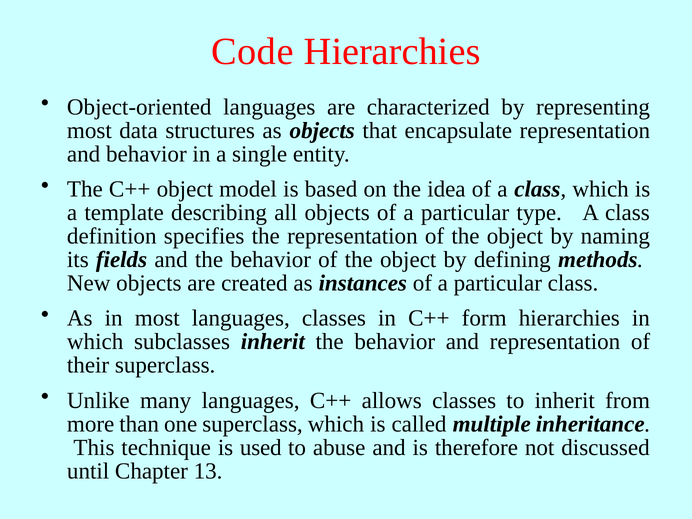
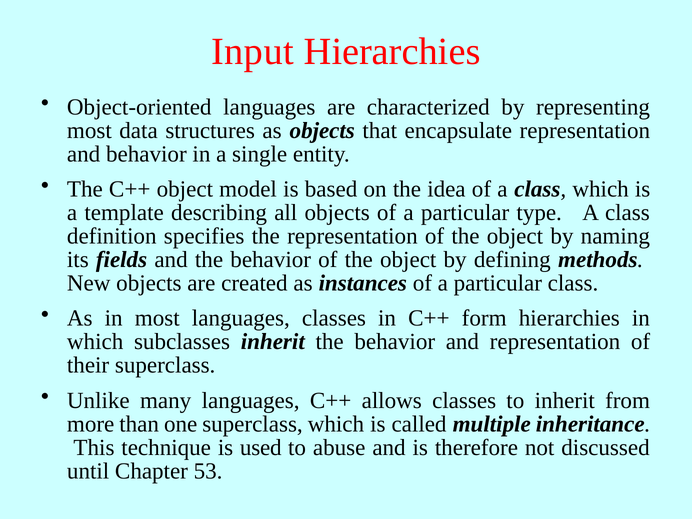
Code: Code -> Input (252, 52)
13: 13 -> 53 (208, 471)
